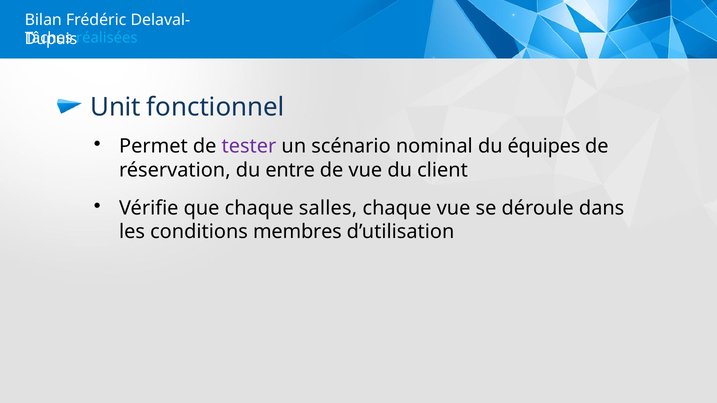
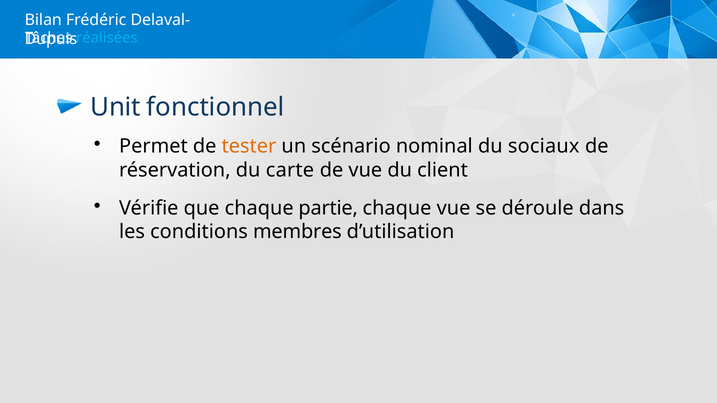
tester colour: purple -> orange (249, 146)
équipes: équipes -> sociaux (544, 146)
entre: entre -> carte (290, 170)
salles: salles -> partie (328, 208)
